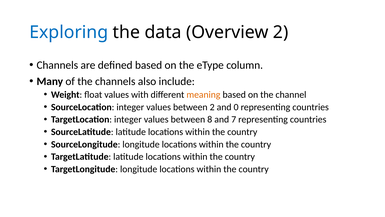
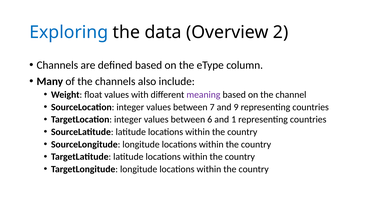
meaning colour: orange -> purple (203, 94)
between 2: 2 -> 7 (212, 107)
0: 0 -> 9 (236, 107)
8: 8 -> 6 (210, 119)
7: 7 -> 1 (234, 119)
